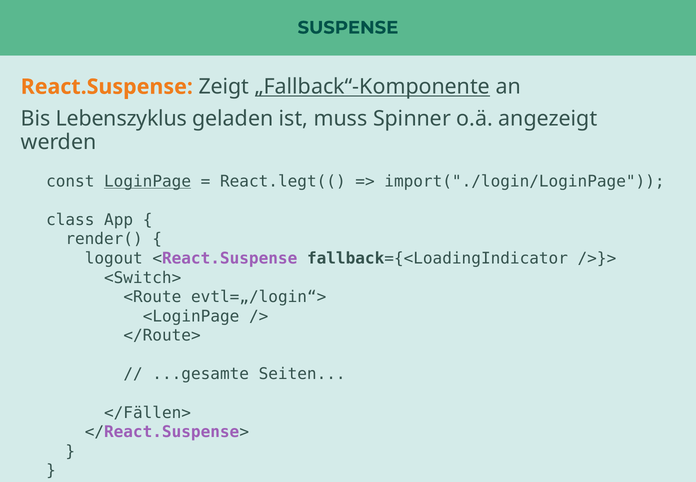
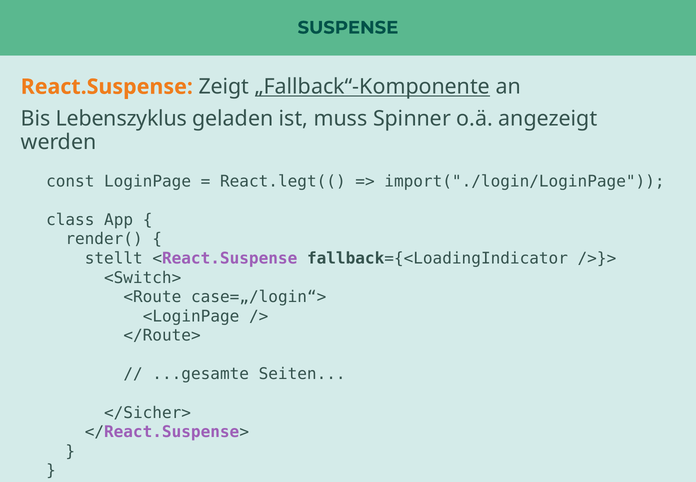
LoginPage underline: present -> none (148, 181)
logout: logout -> stellt (114, 258)
evtl=„/login“>: evtl=„/login“> -> case=„/login“> (259, 297)
</Fällen>: </Fällen> -> </Sicher> (148, 413)
